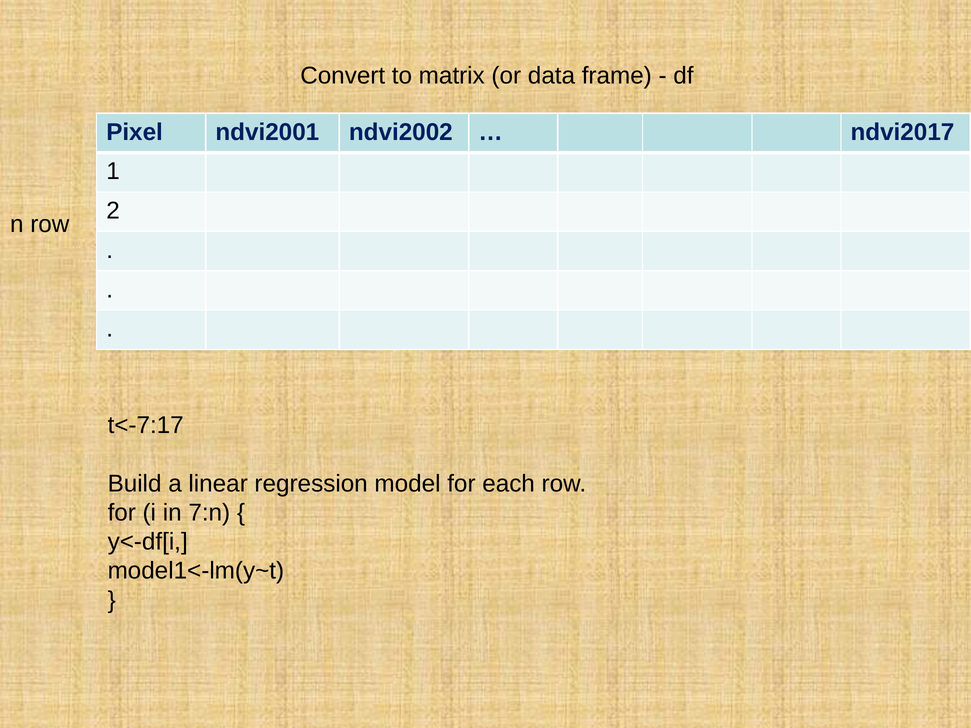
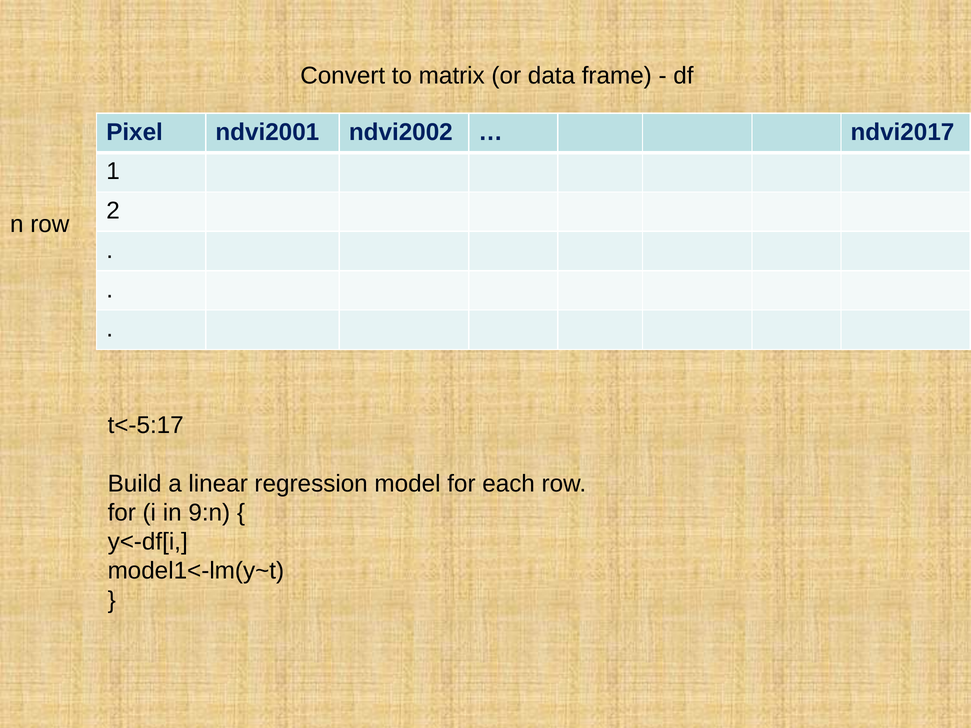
t<-7:17: t<-7:17 -> t<-5:17 (146, 426)
7:n: 7:n -> 9:n (209, 513)
